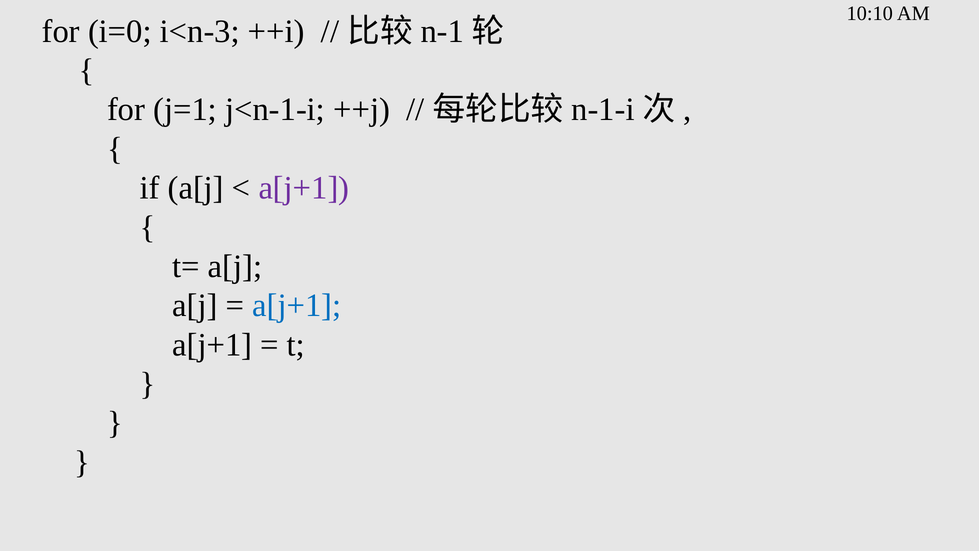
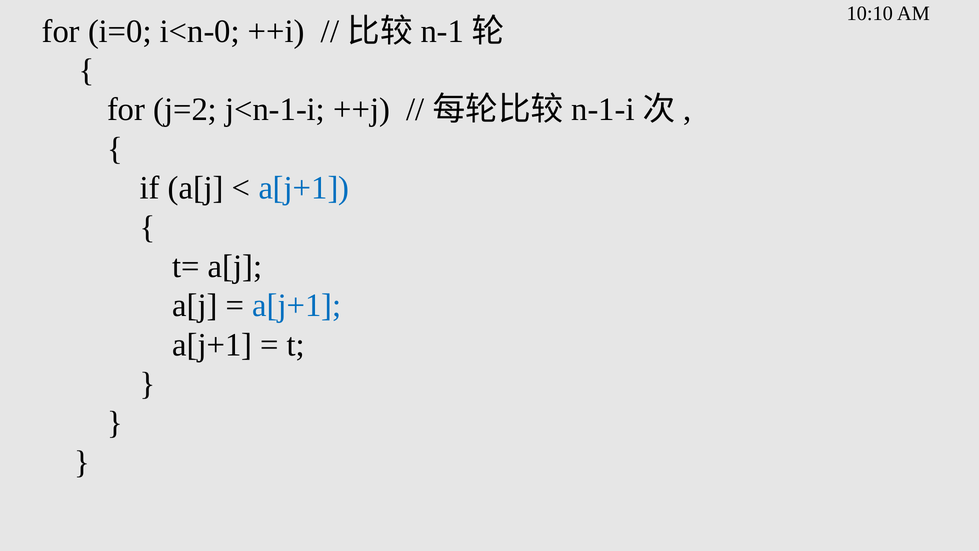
i<n-3: i<n-3 -> i<n-0 (200, 31)
j=1: j=1 -> j=2 (185, 110)
a[j+1 colour: purple -> blue (304, 188)
